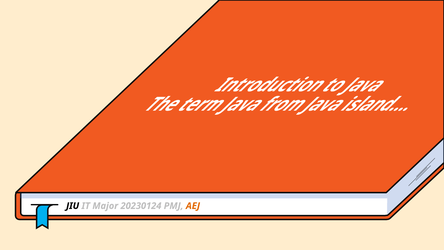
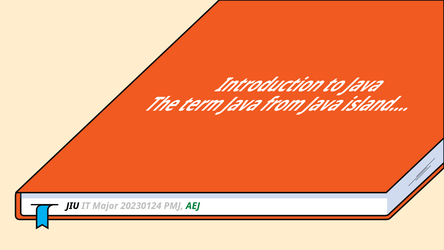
AEJ colour: orange -> green (193, 206)
